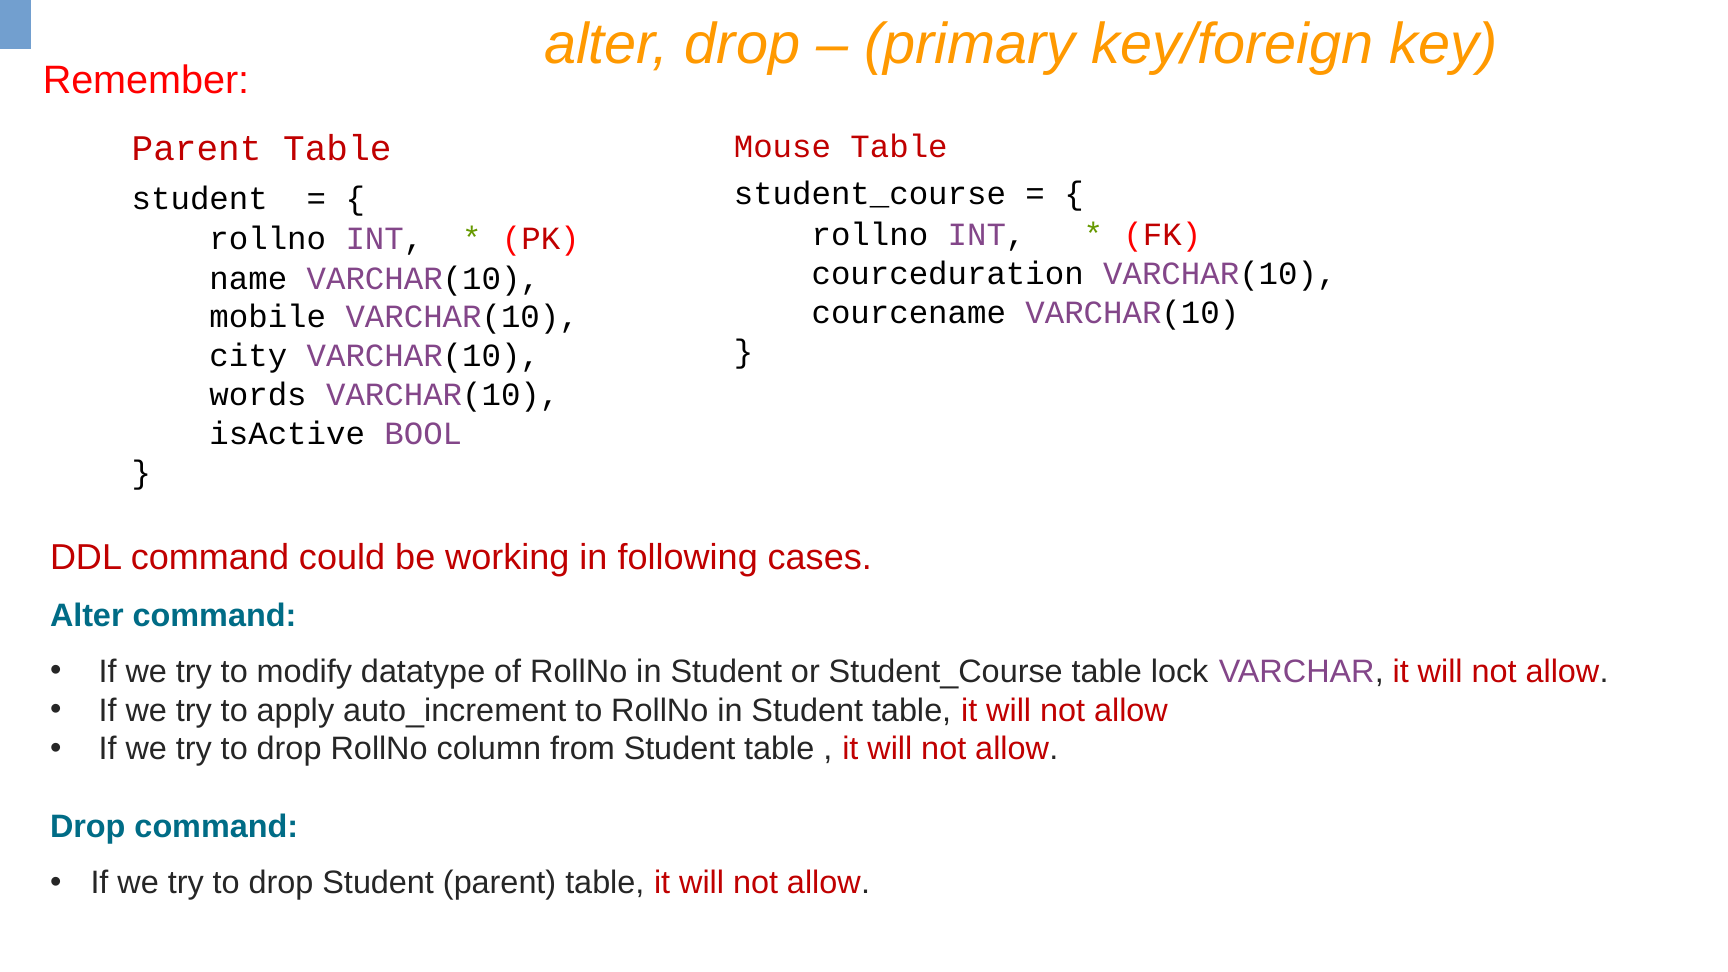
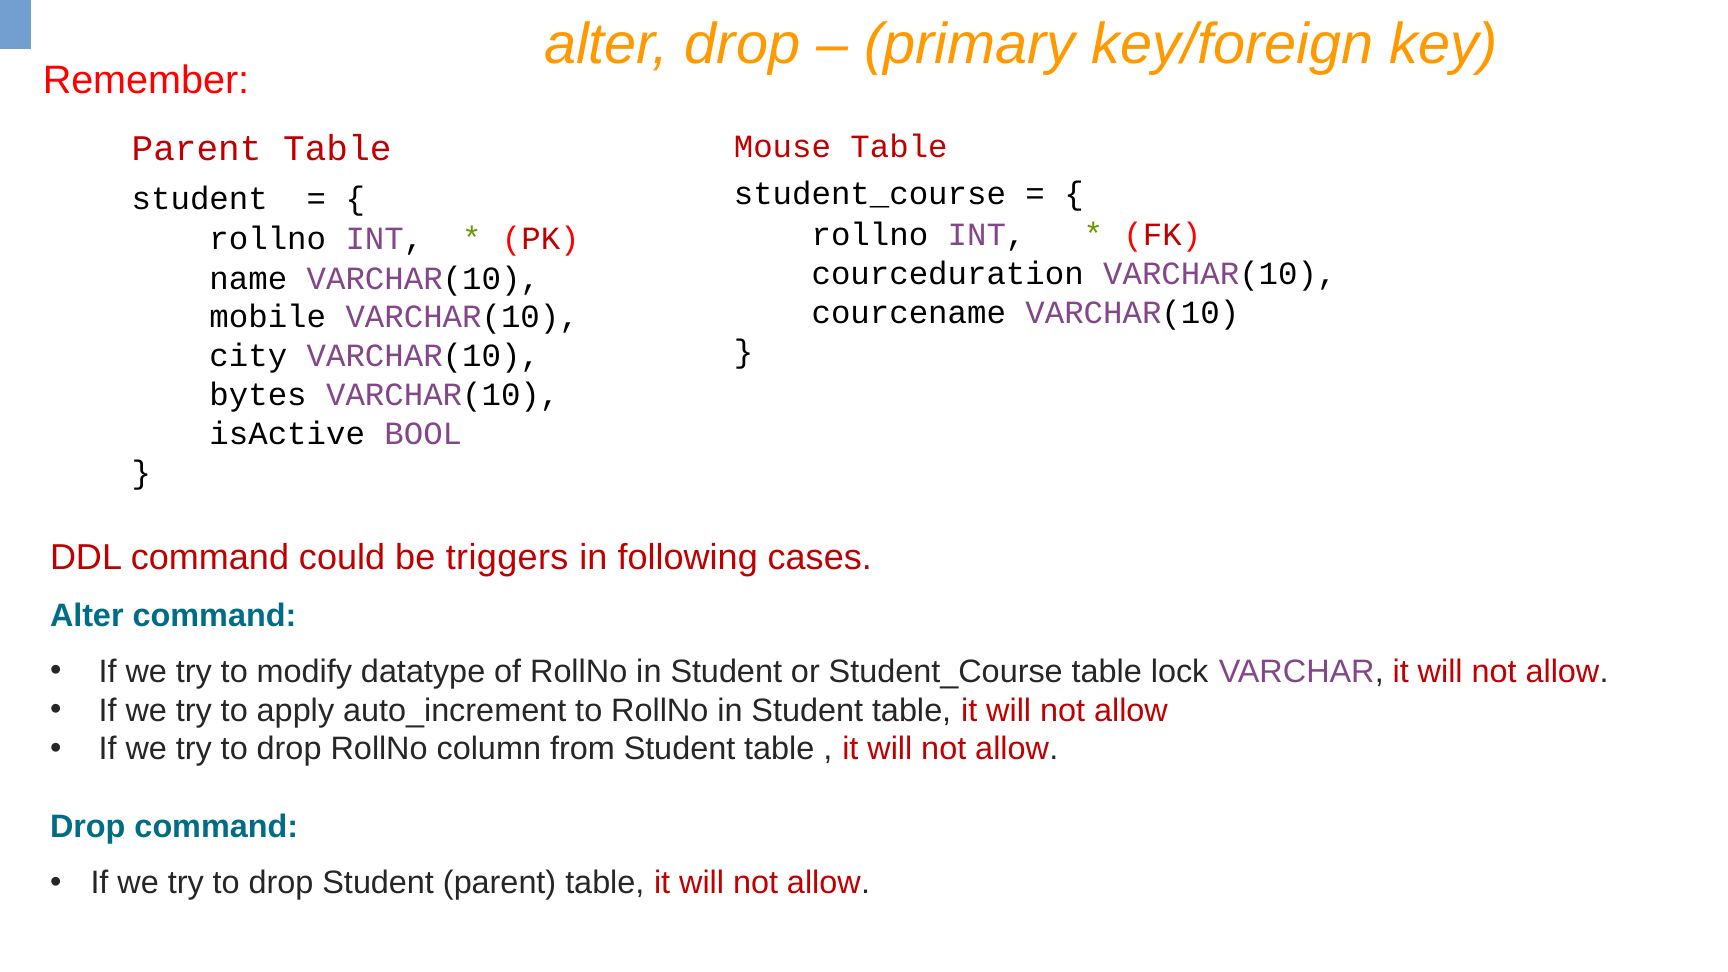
words: words -> bytes (258, 395)
working: working -> triggers (507, 557)
